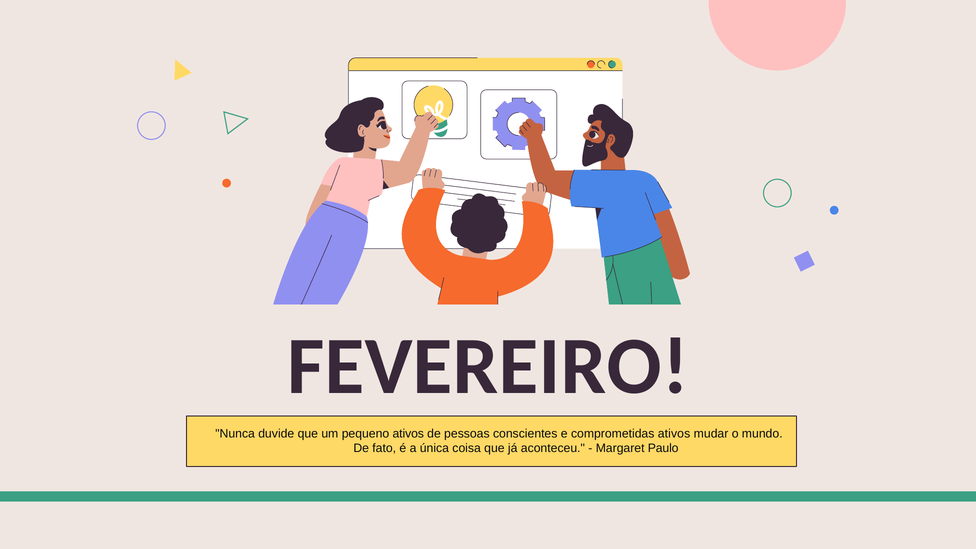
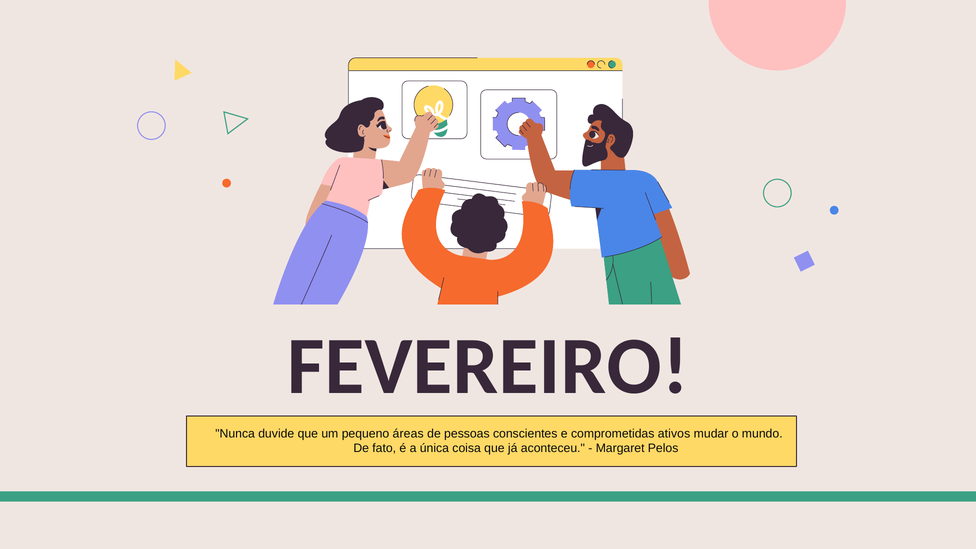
pequeno ativos: ativos -> áreas (408, 434)
Paulo: Paulo -> Pelos (663, 448)
